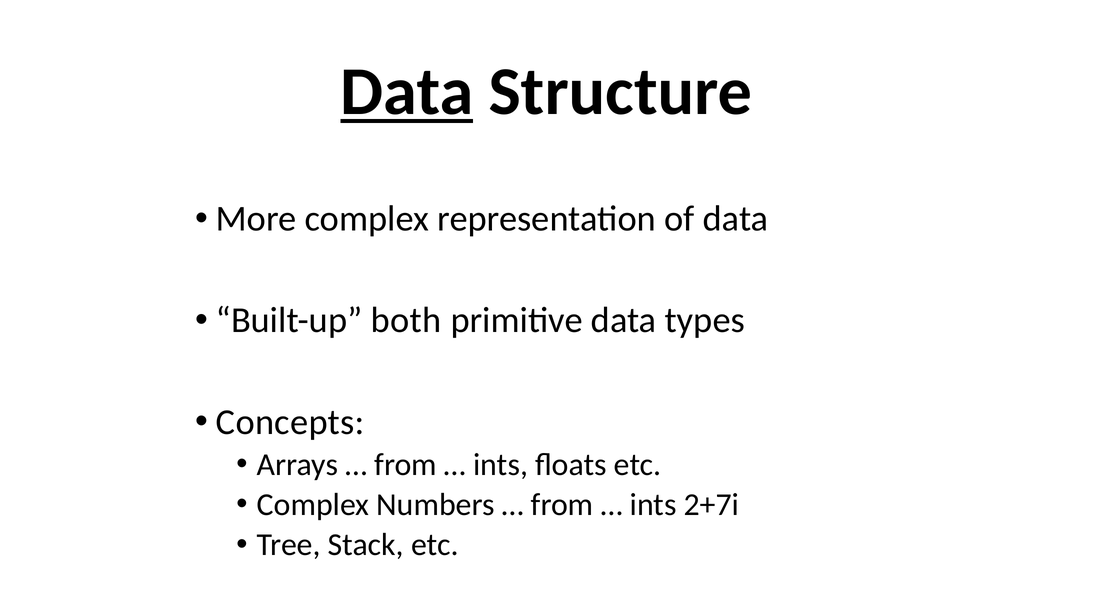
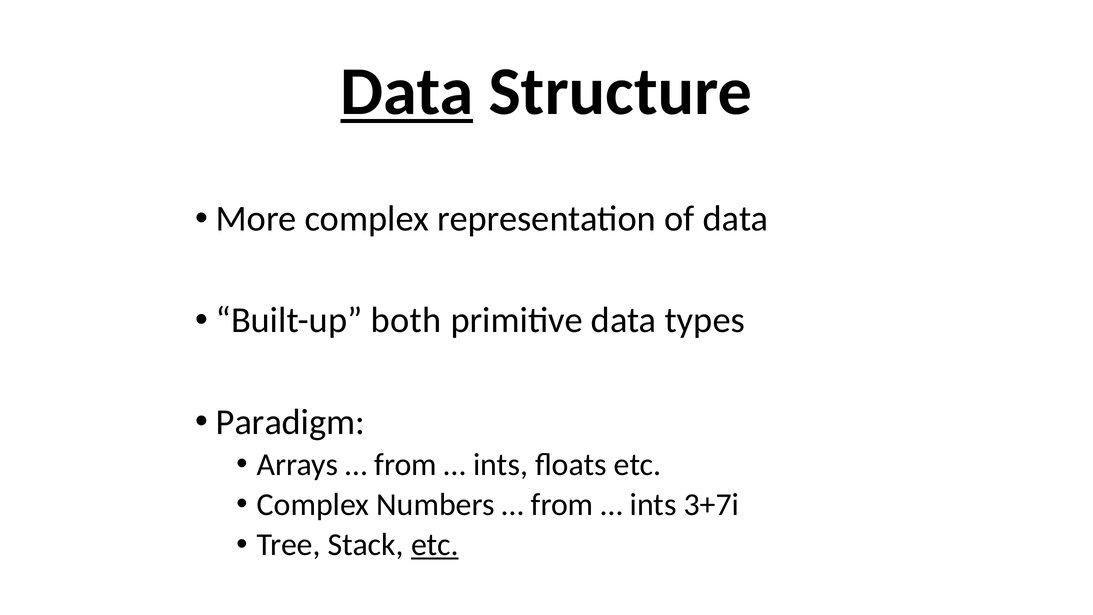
Concepts: Concepts -> Paradigm (290, 422)
2+7i: 2+7i -> 3+7i (711, 504)
etc underline: none -> present (435, 545)
